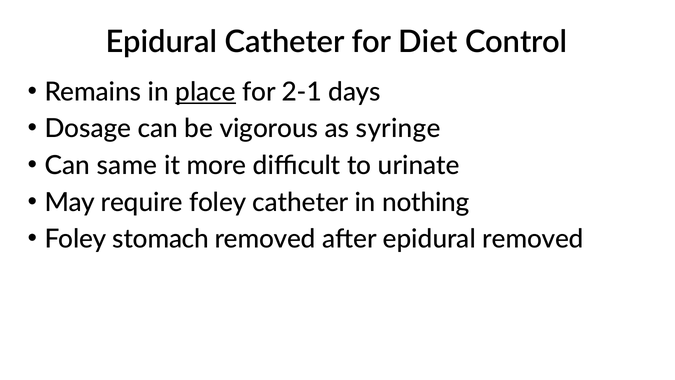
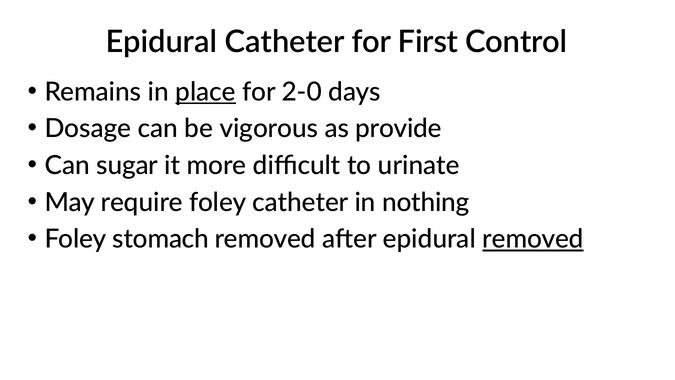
Diet: Diet -> First (428, 42)
2-1: 2-1 -> 2-0 (302, 92)
syringe: syringe -> provide (399, 129)
same: same -> sugar (127, 165)
removed underline: none -> present (533, 239)
